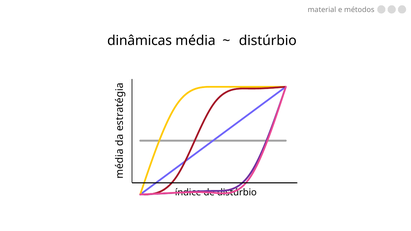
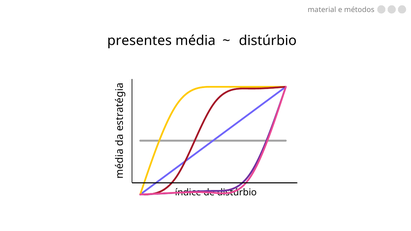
dinâmicas: dinâmicas -> presentes (139, 41)
